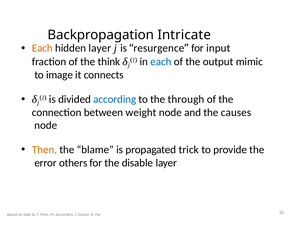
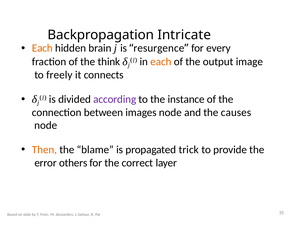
hidden layer: layer -> brain (100, 48)
input: input -> every (218, 48)
each colour: blue -> orange (161, 62)
mimic: mimic -> image (249, 62)
image: image -> freely (59, 75)
according colour: blue -> purple (115, 99)
through: through -> instance (186, 99)
weight: weight -> images (141, 112)
disable: disable -> correct (137, 163)
